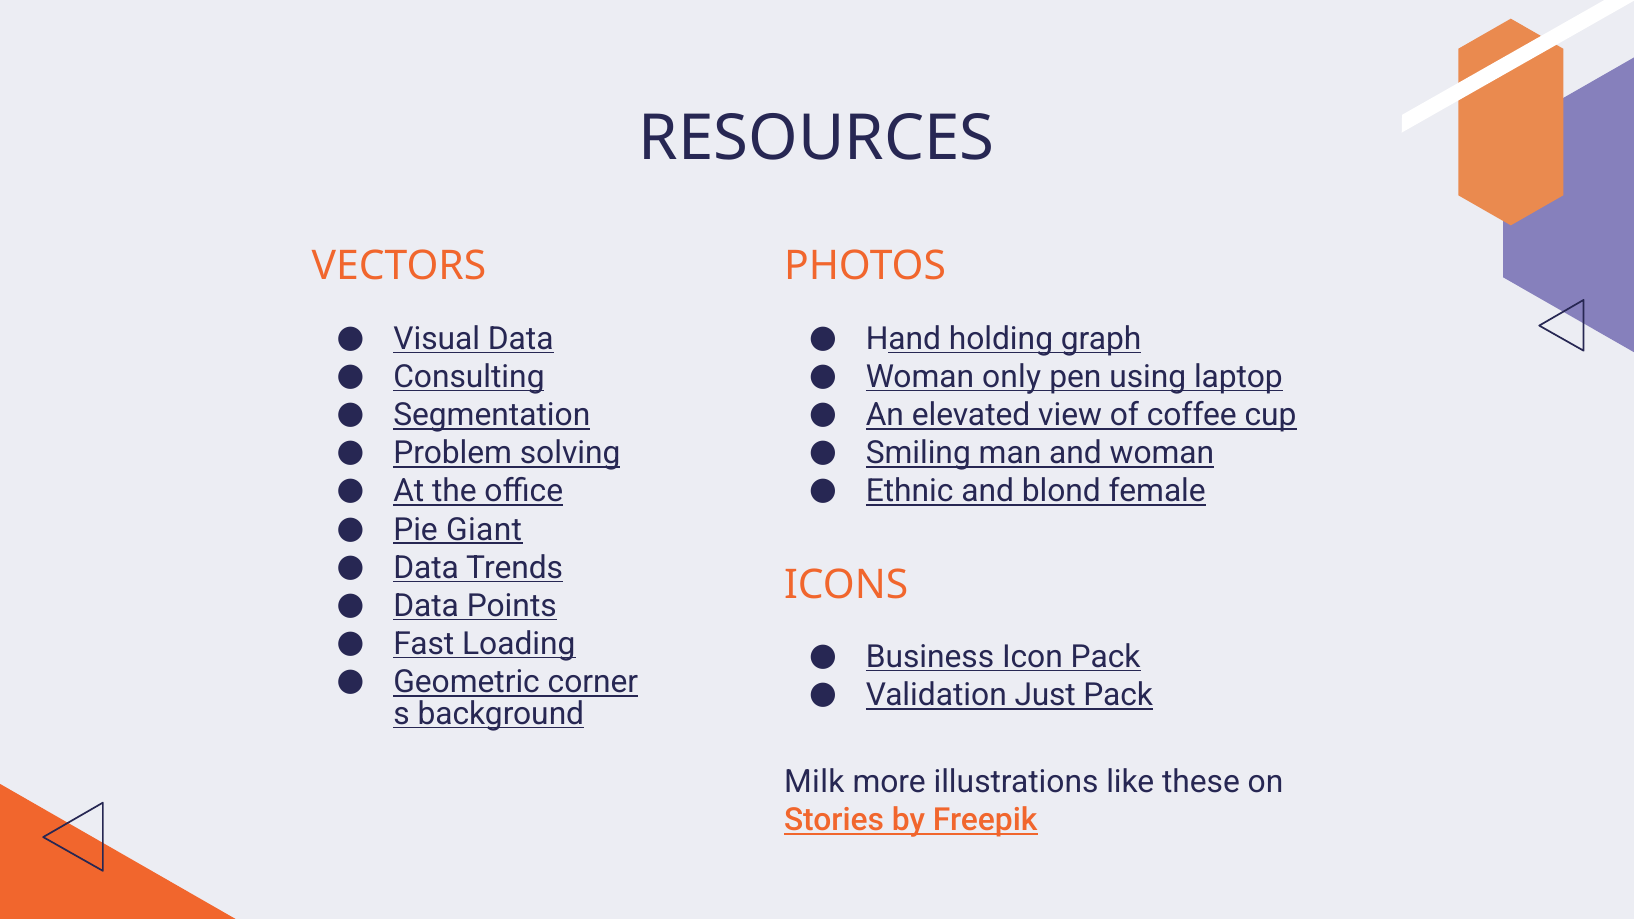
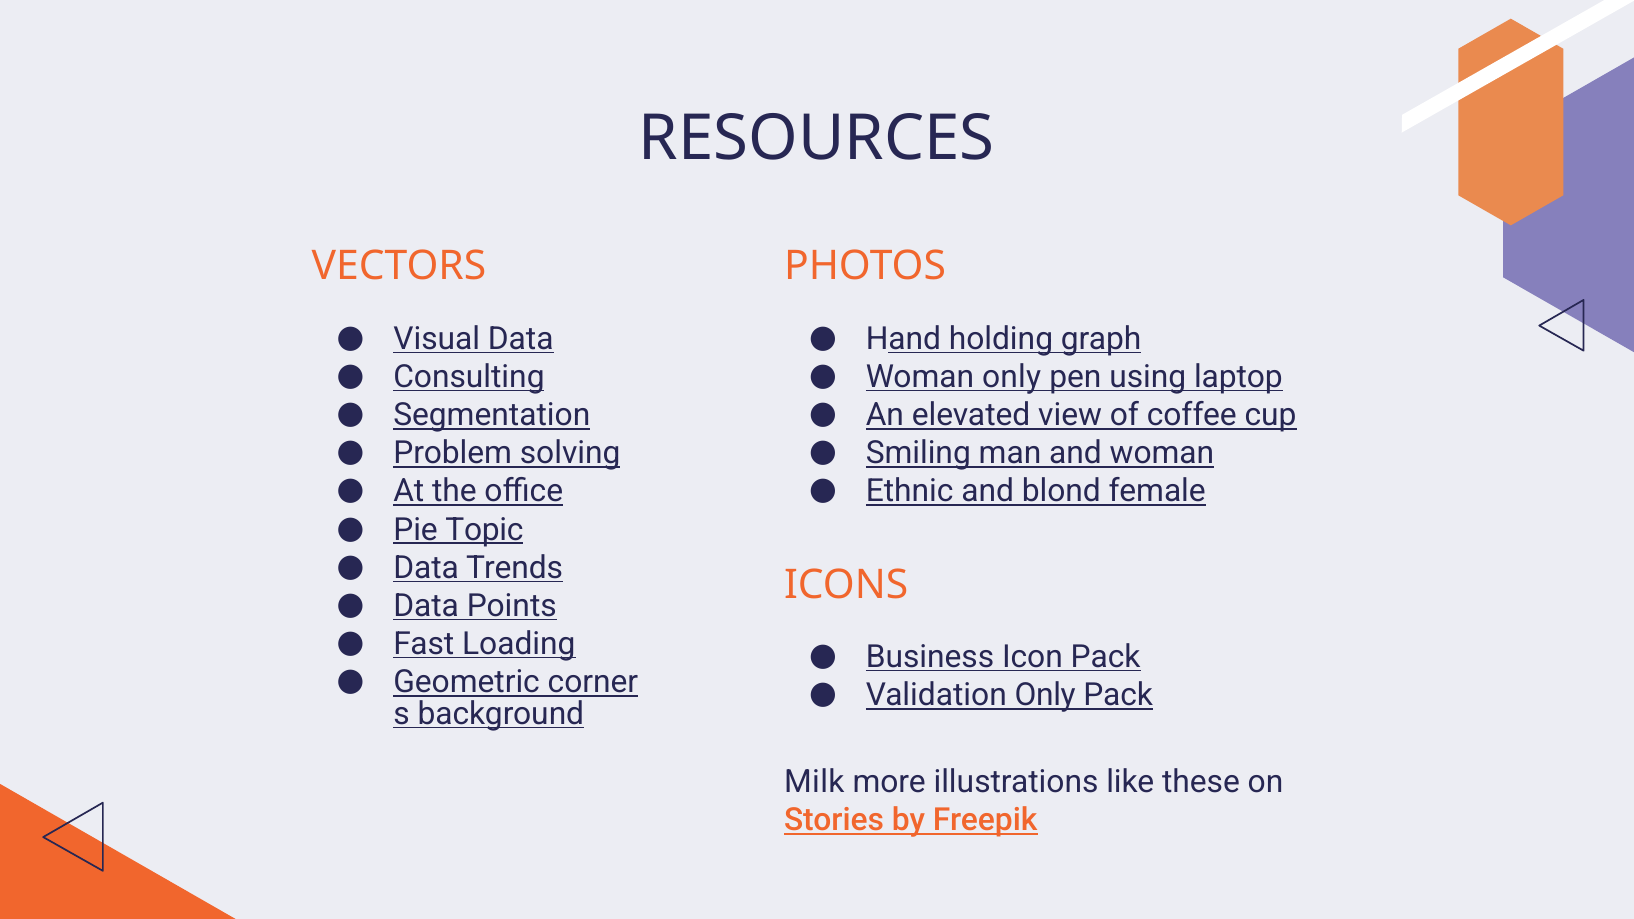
Giant: Giant -> Topic (484, 530)
Validation Just: Just -> Only (1045, 695)
